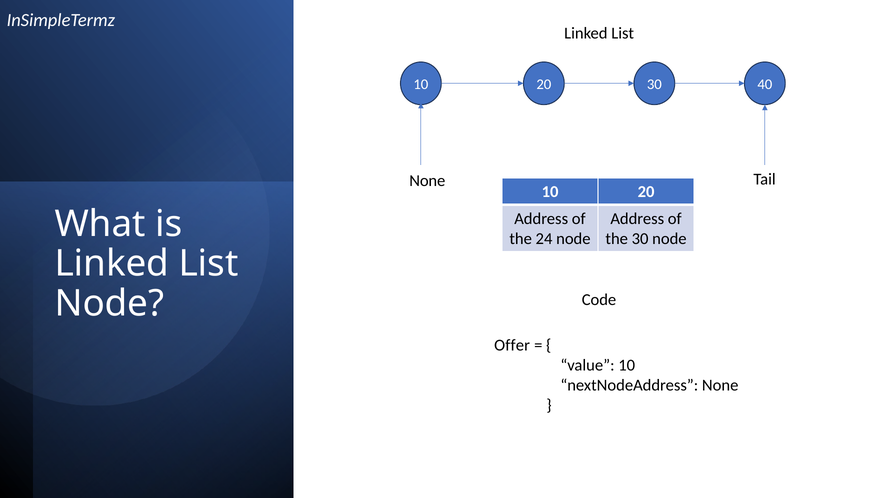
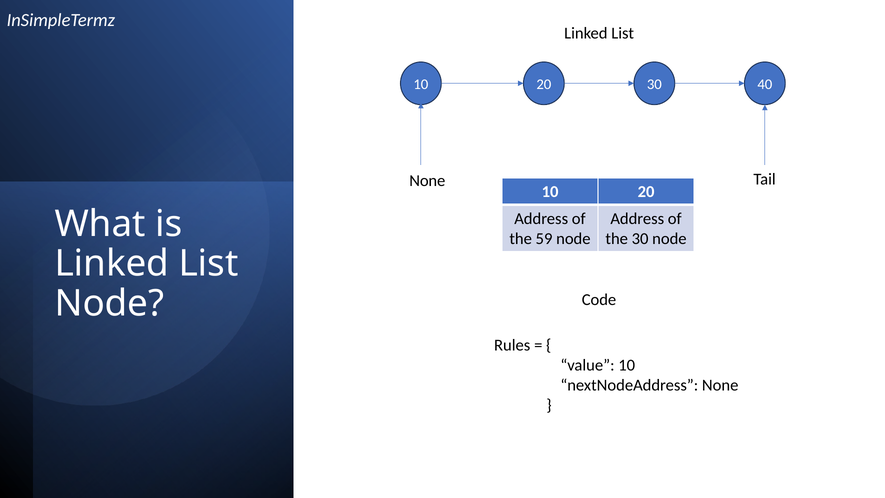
24: 24 -> 59 (544, 239)
Offer: Offer -> Rules (512, 345)
